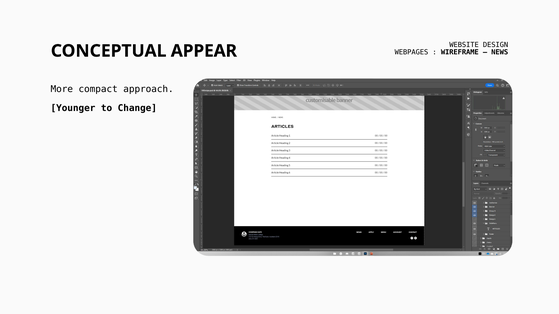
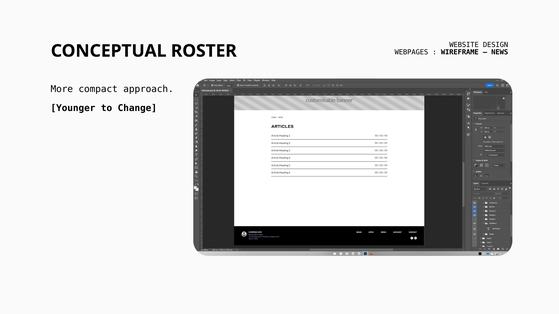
APPEAR: APPEAR -> ROSTER (204, 51)
